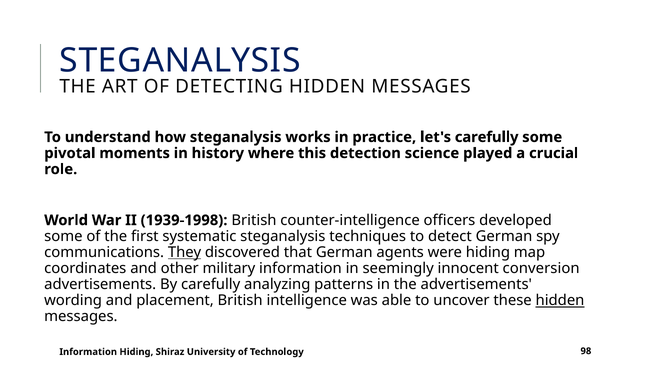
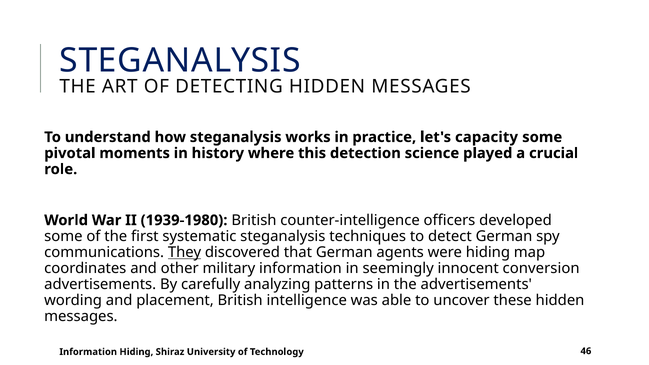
let's carefully: carefully -> capacity (487, 137)
1939-1998: 1939-1998 -> 1939-1980 (184, 220)
hidden underline: present -> none (560, 301)
98: 98 -> 46 (586, 351)
